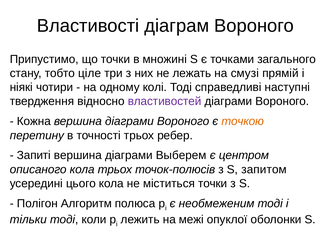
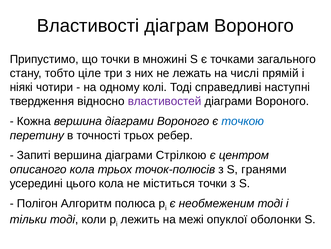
смузі: смузі -> числі (245, 73)
точкою colour: orange -> blue (243, 121)
Выберем: Выберем -> Стрілкою (181, 155)
запитом: запитом -> гранями (264, 169)
